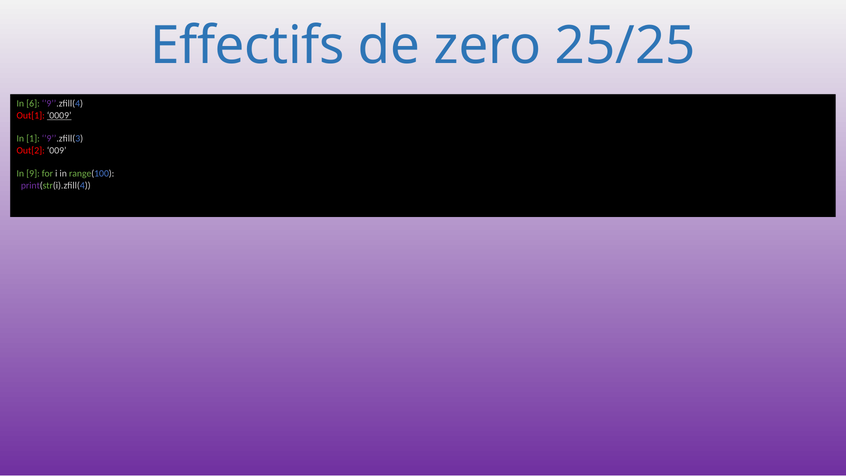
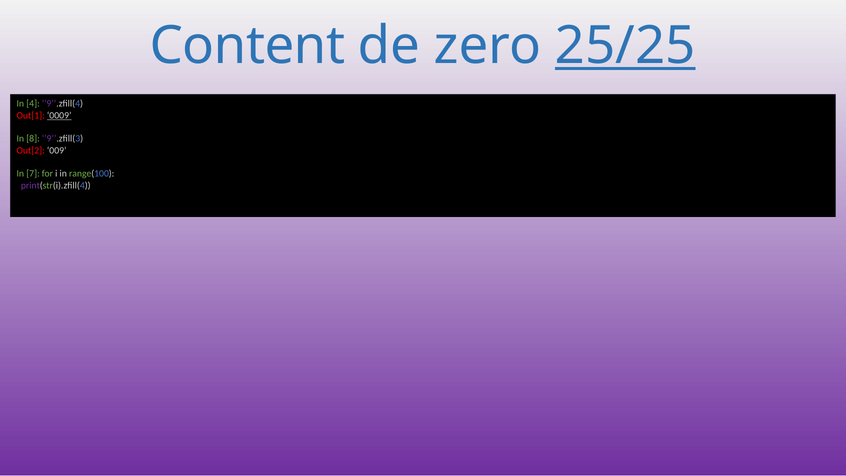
Effectifs: Effectifs -> Content (247, 46)
25/25 underline: none -> present (625, 46)
6: 6 -> 4 (33, 104)
1: 1 -> 8 (33, 139)
9: 9 -> 7 (33, 174)
